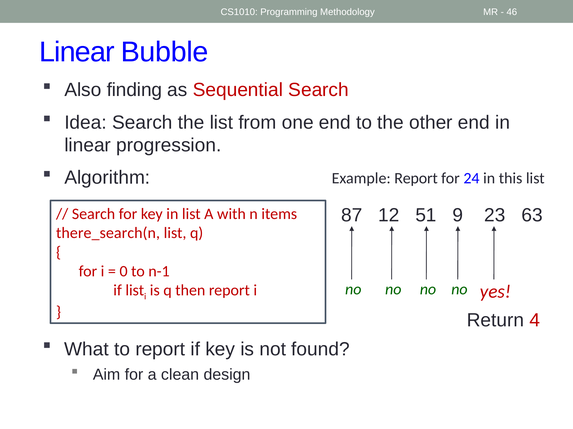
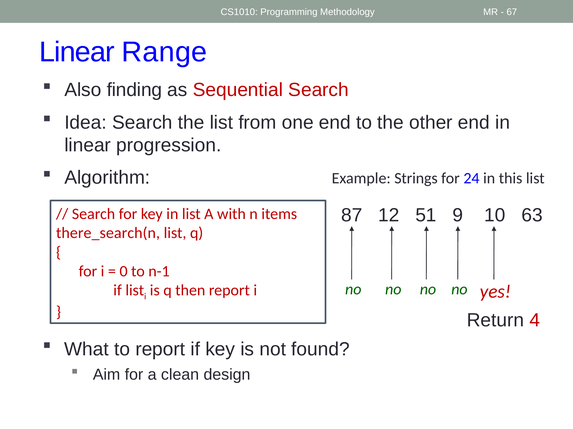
46: 46 -> 67 (512, 12)
Bubble: Bubble -> Range (164, 52)
Example Report: Report -> Strings (416, 178)
23: 23 -> 10 (495, 216)
